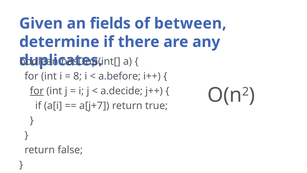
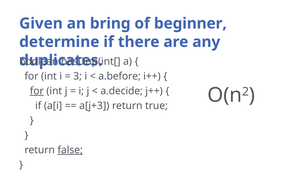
fields: fields -> bring (110, 23)
between: between -> beginner (190, 23)
8: 8 -> 3 (78, 76)
a[j+7: a[j+7 -> a[j+3 (94, 106)
false underline: none -> present (70, 150)
